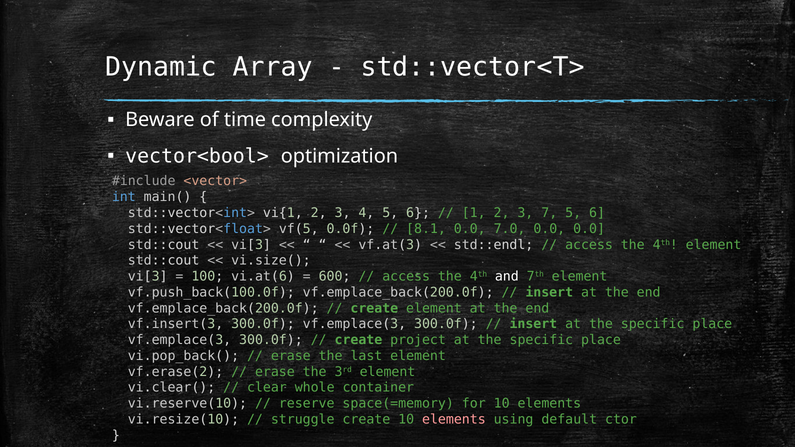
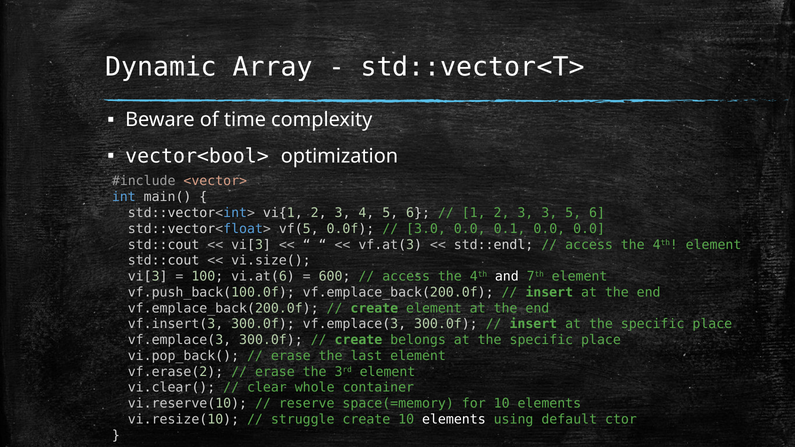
3 7: 7 -> 3 (549, 213)
8.1: 8.1 -> 3.0 (426, 229)
7.0: 7.0 -> 0.1 (510, 229)
project: project -> belongs (418, 340)
elements colour: pink -> white (454, 420)
